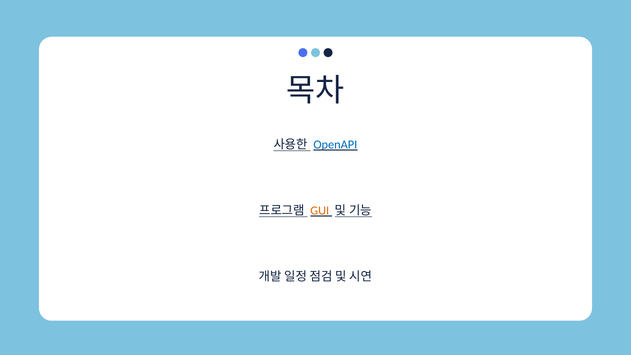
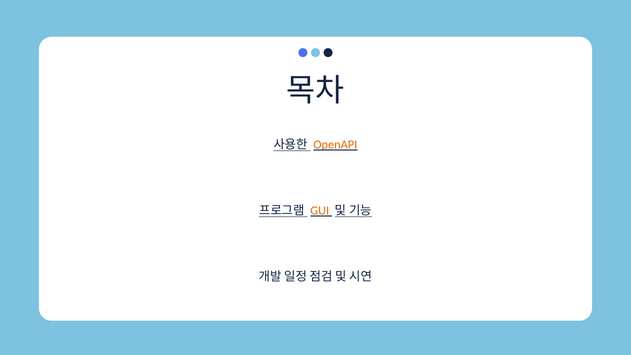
OpenAPI colour: blue -> orange (335, 145)
